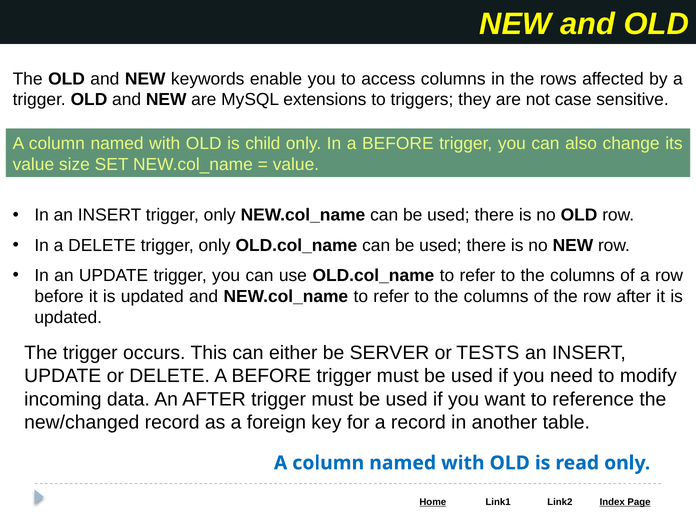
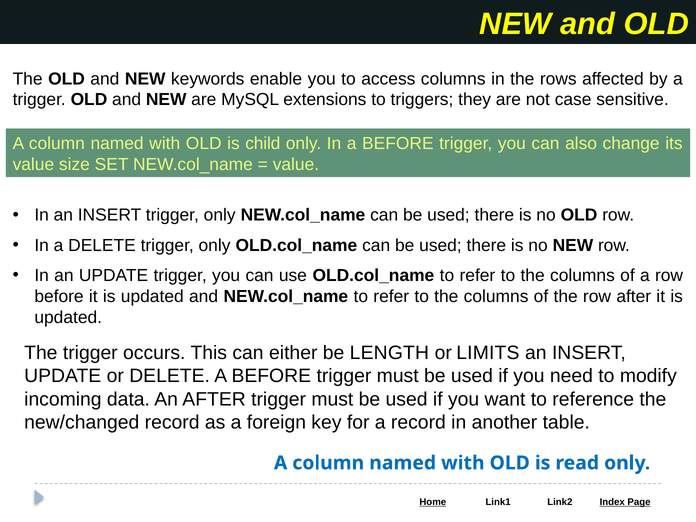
SERVER: SERVER -> LENGTH (389, 353)
TESTS: TESTS -> LIMITS (488, 353)
